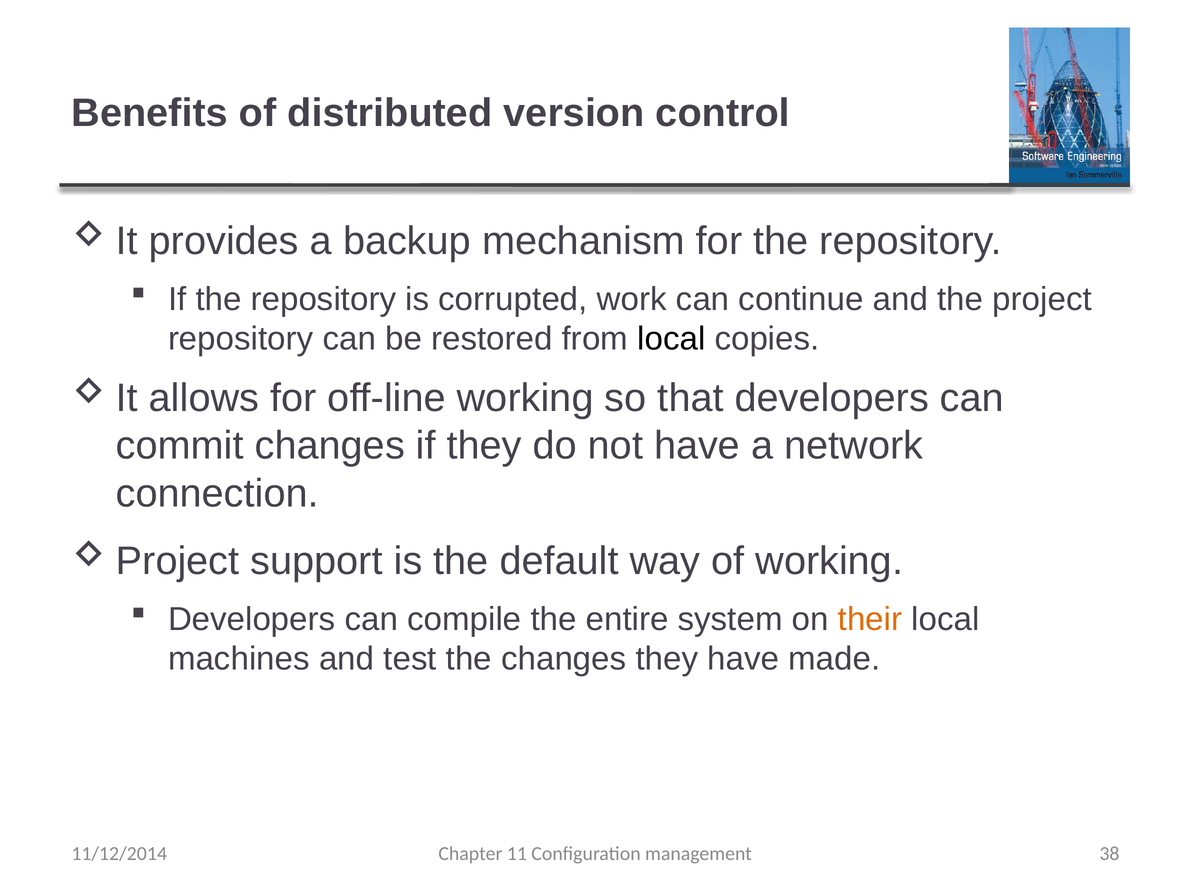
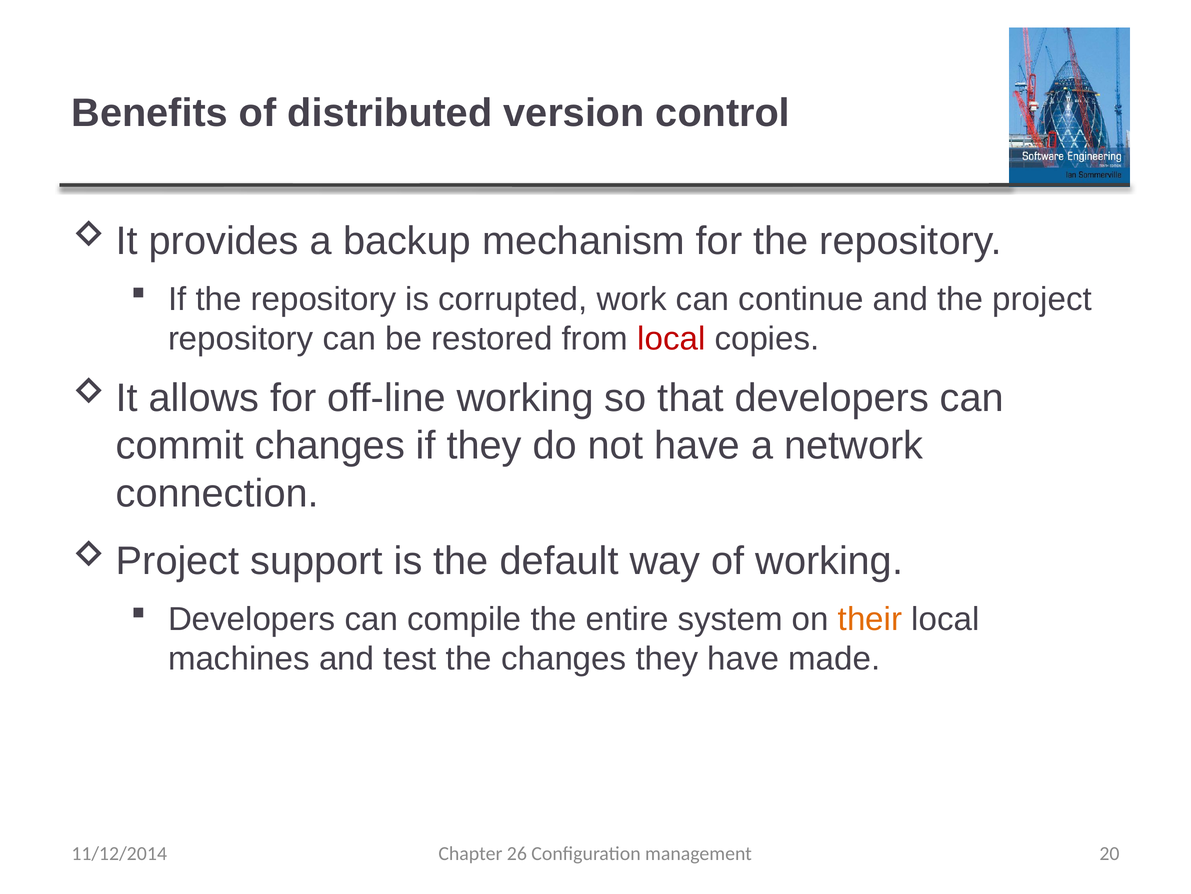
local colour: black -> red (671, 339)
11: 11 -> 26 (517, 853)
38: 38 -> 20 (1109, 853)
